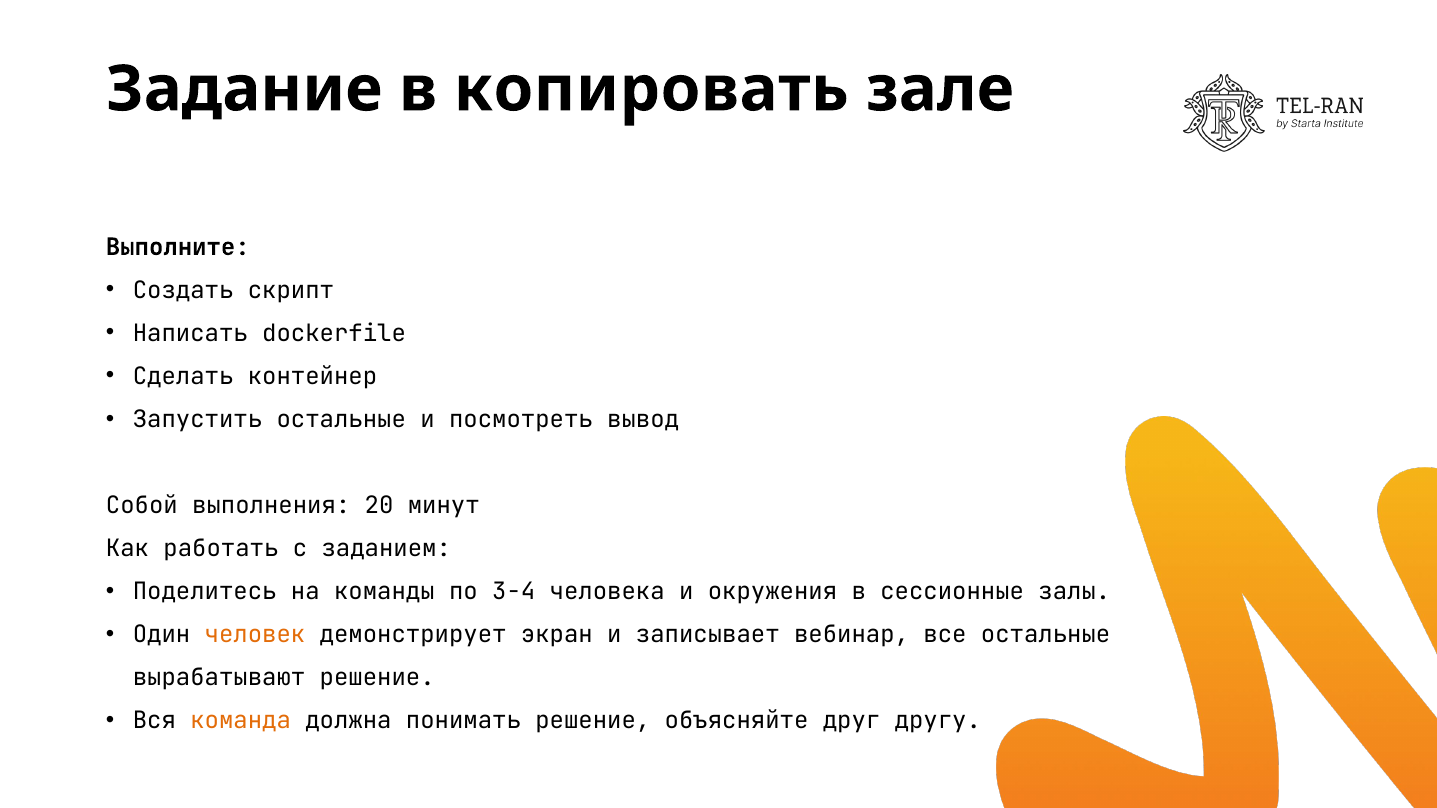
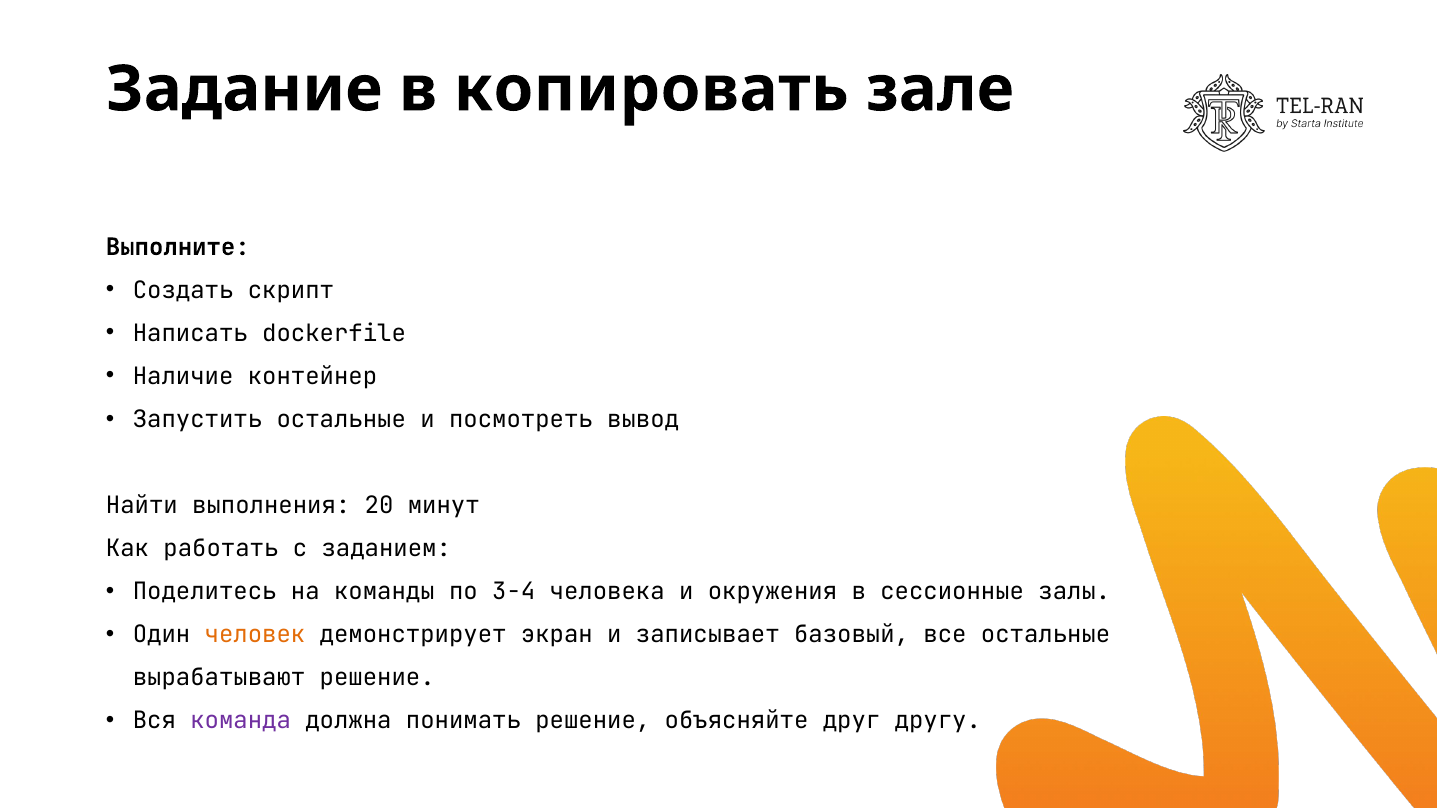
Сделать: Сделать -> Наличие (183, 376)
Собой: Собой -> Найти (142, 506)
вебинар: вебинар -> базовый (852, 635)
команда colour: orange -> purple (241, 721)
